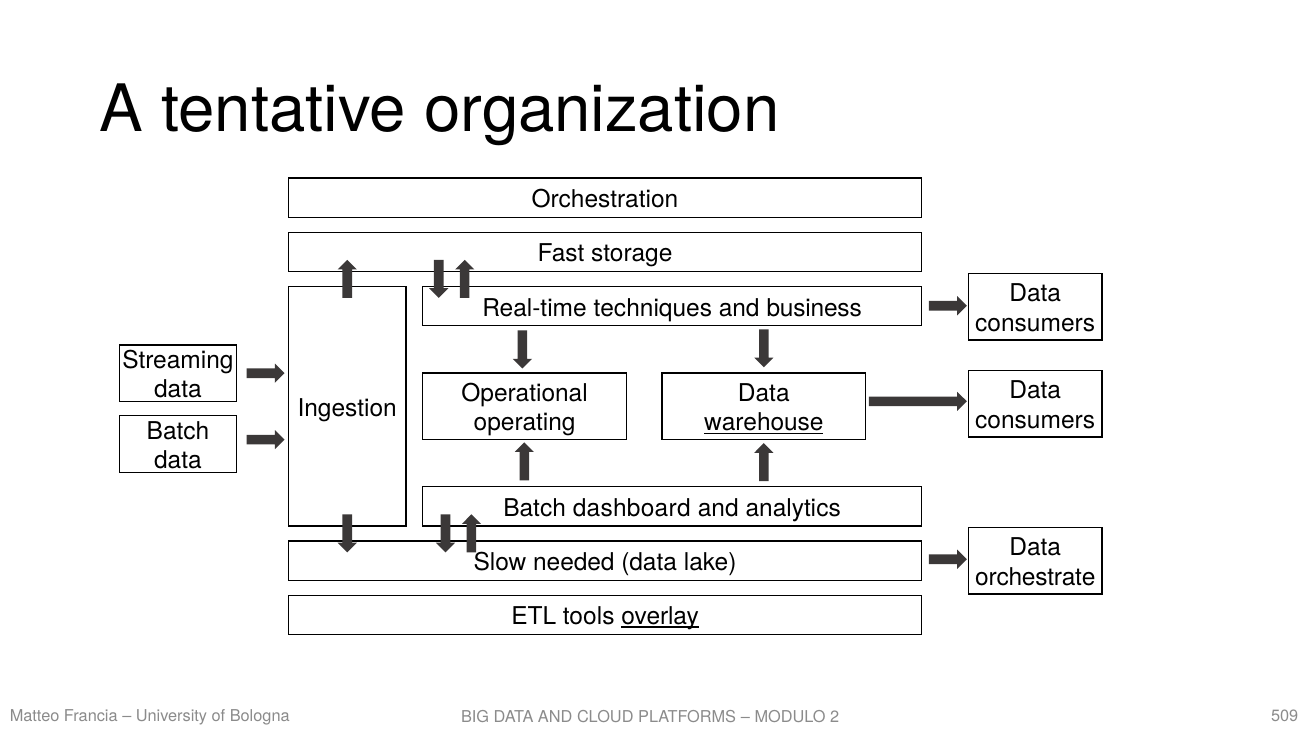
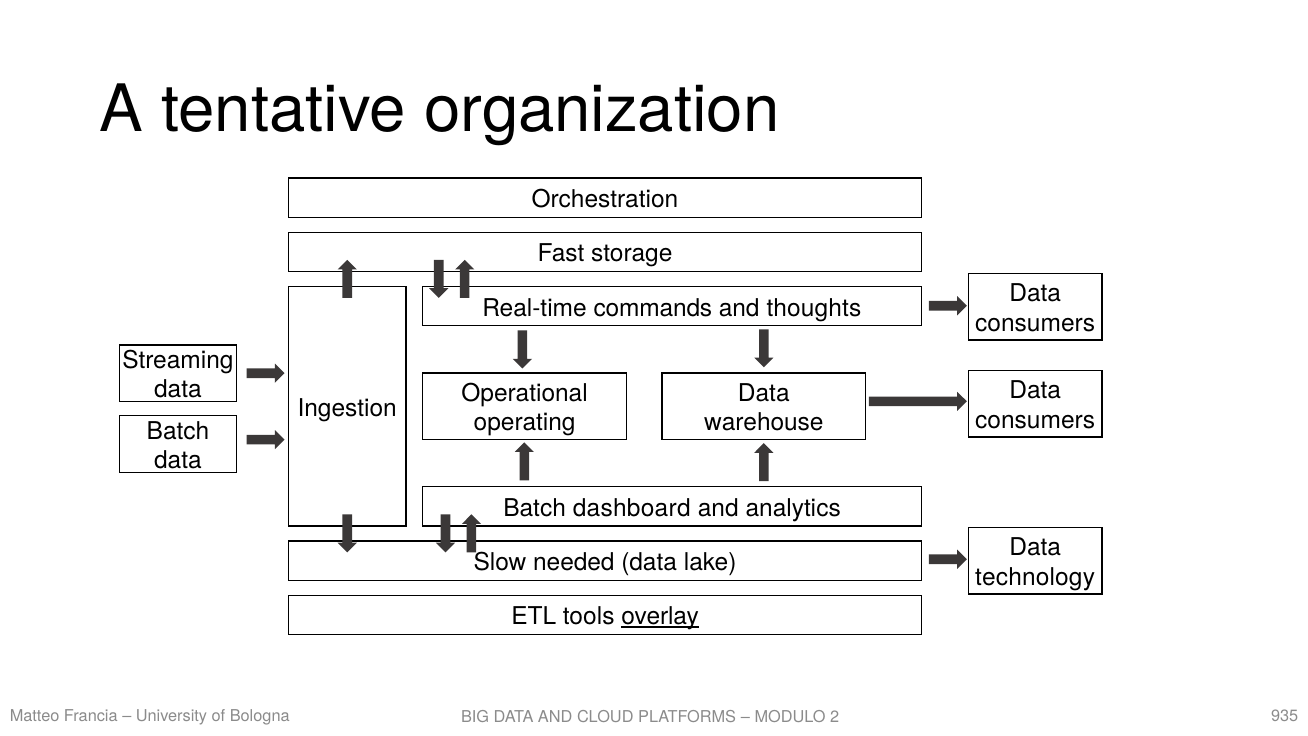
techniques: techniques -> commands (653, 308)
business: business -> thoughts (814, 308)
warehouse underline: present -> none (764, 423)
orchestrate: orchestrate -> technology (1035, 577)
509: 509 -> 935 (1285, 715)
